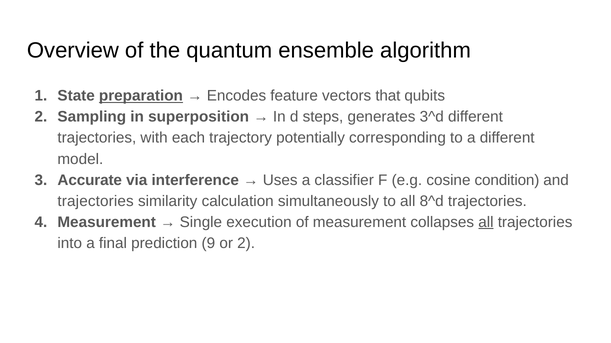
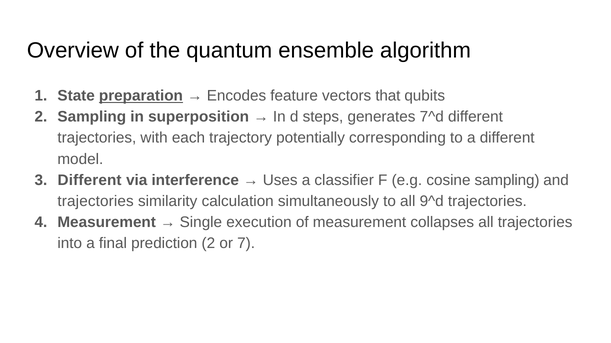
3^d: 3^d -> 7^d (432, 117)
Accurate: Accurate -> Different (90, 180)
cosine condition: condition -> sampling (507, 180)
8^d: 8^d -> 9^d (432, 201)
all underline: present -> none (486, 223)
prediction 9: 9 -> 2 (208, 244)
or 2: 2 -> 7 (246, 244)
